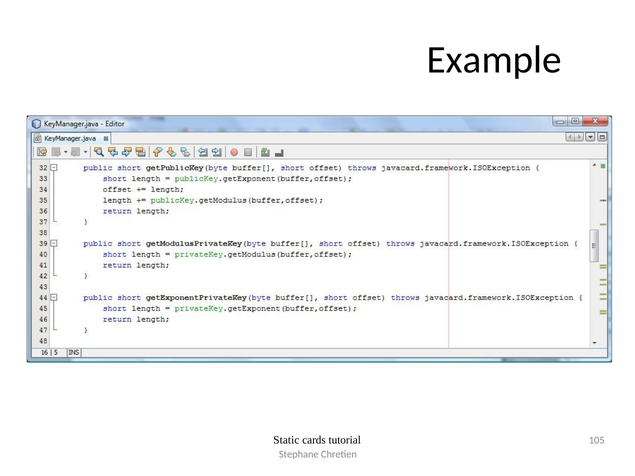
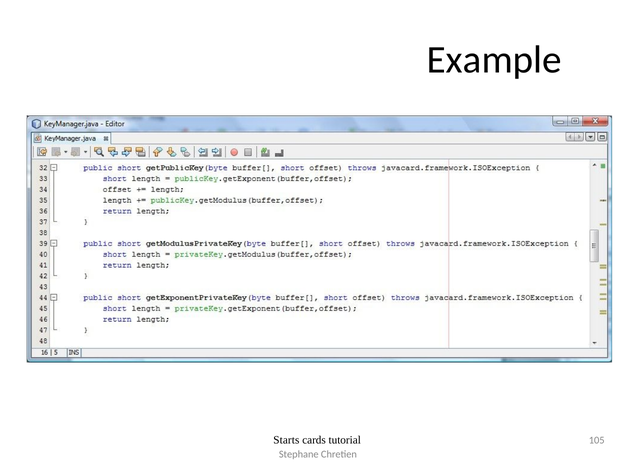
Static: Static -> Starts (286, 440)
